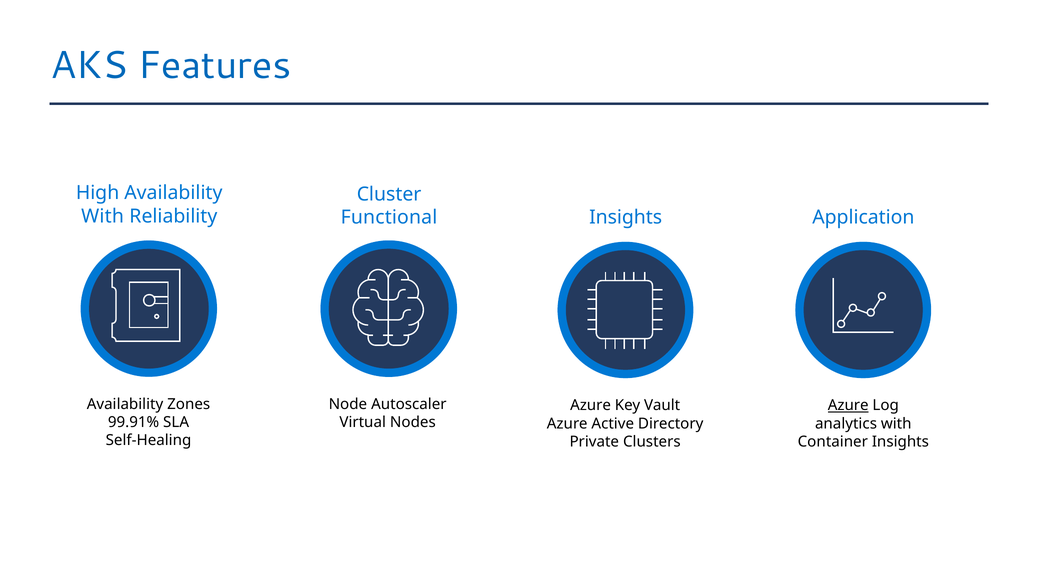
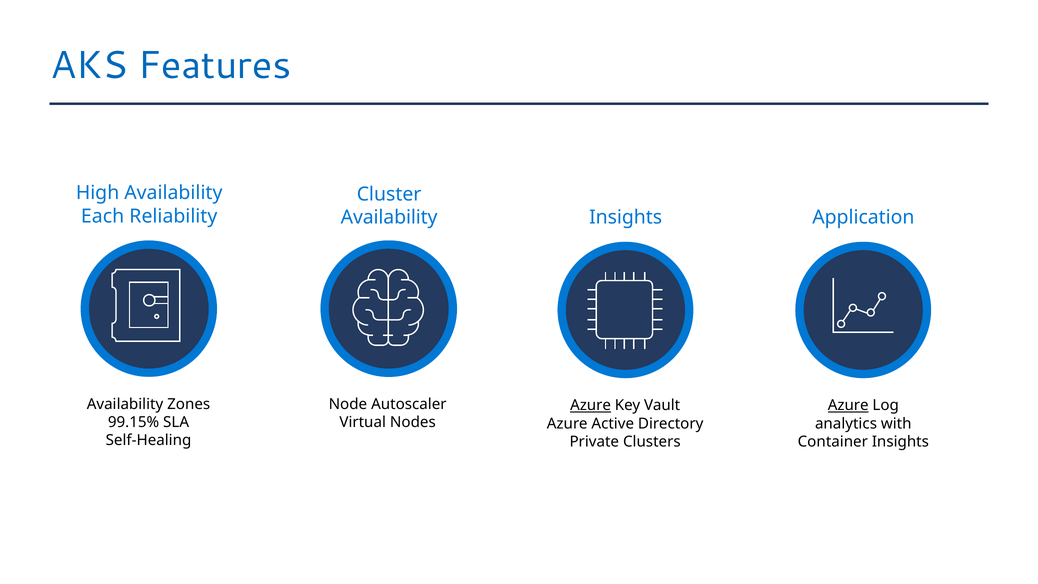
With: With -> Each (103, 216)
Functional: Functional -> Availability (389, 217)
Azure underline: none -> present (591, 405)
99.91%: 99.91% -> 99.15% (134, 422)
